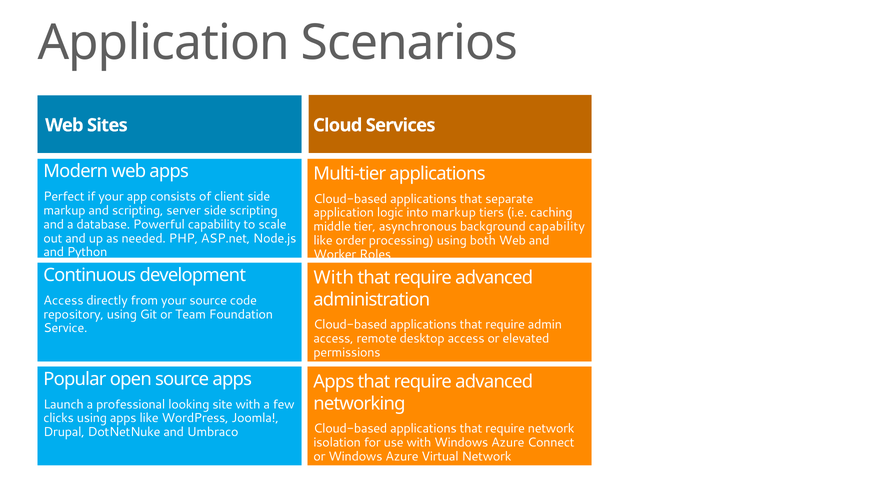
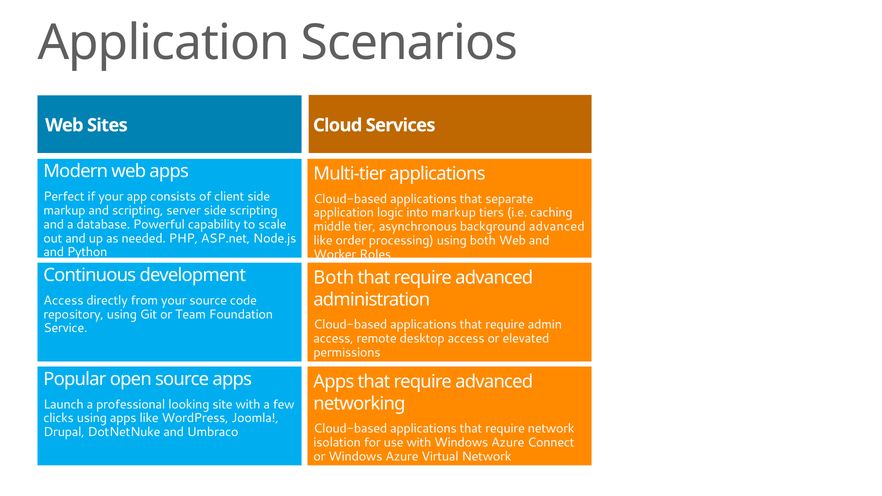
background capability: capability -> advanced (557, 227)
With: With -> Both (334, 278)
